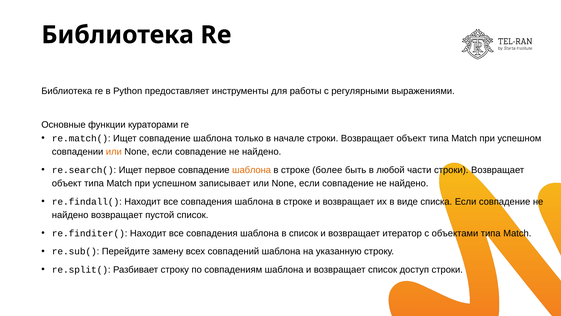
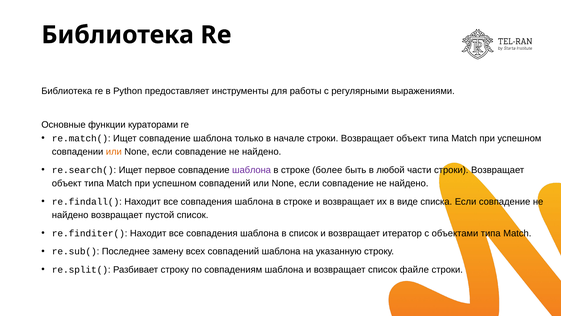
шаблона colour: orange -> purple (252, 170)
успешном записывает: записывает -> совпадений (225, 183)
Перейдите: Перейдите -> Последнее (126, 251)
доступ: доступ -> файле (414, 269)
